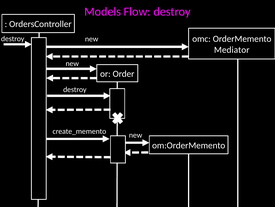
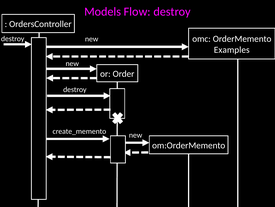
Mediator: Mediator -> Examples (232, 50)
